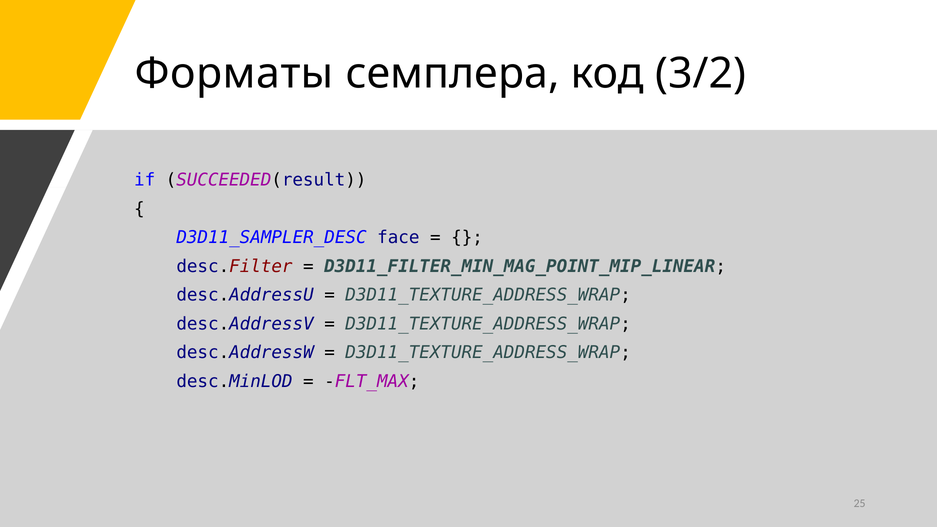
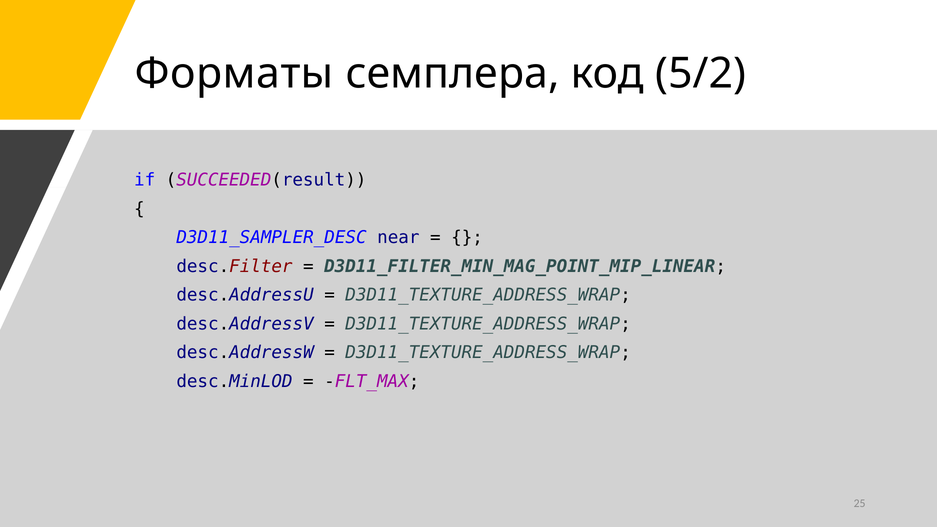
3/2: 3/2 -> 5/2 (701, 74)
face: face -> near (398, 238)
